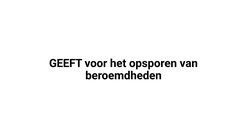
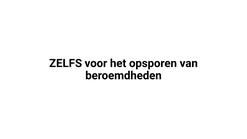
GEEFT: GEEFT -> ZELFS (66, 63)
